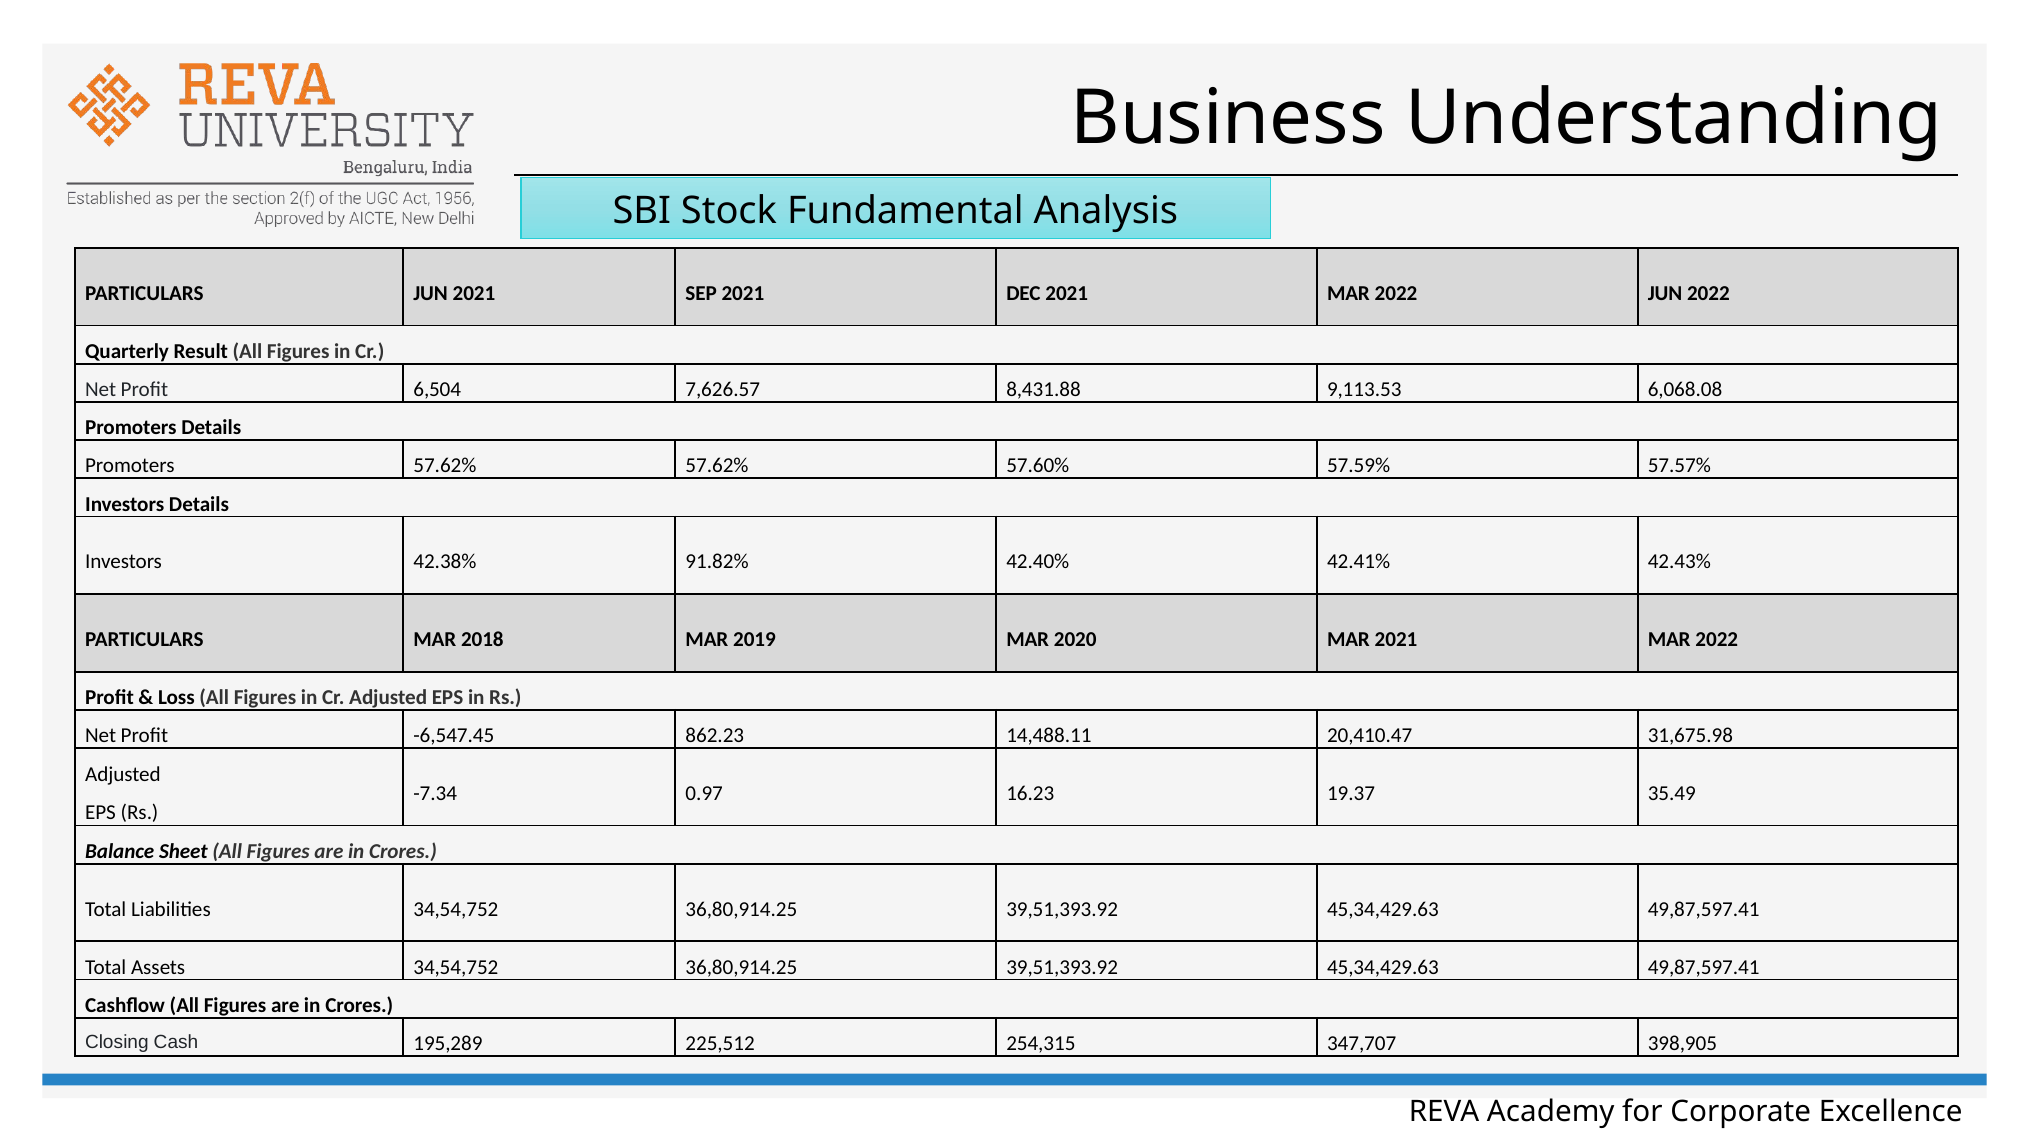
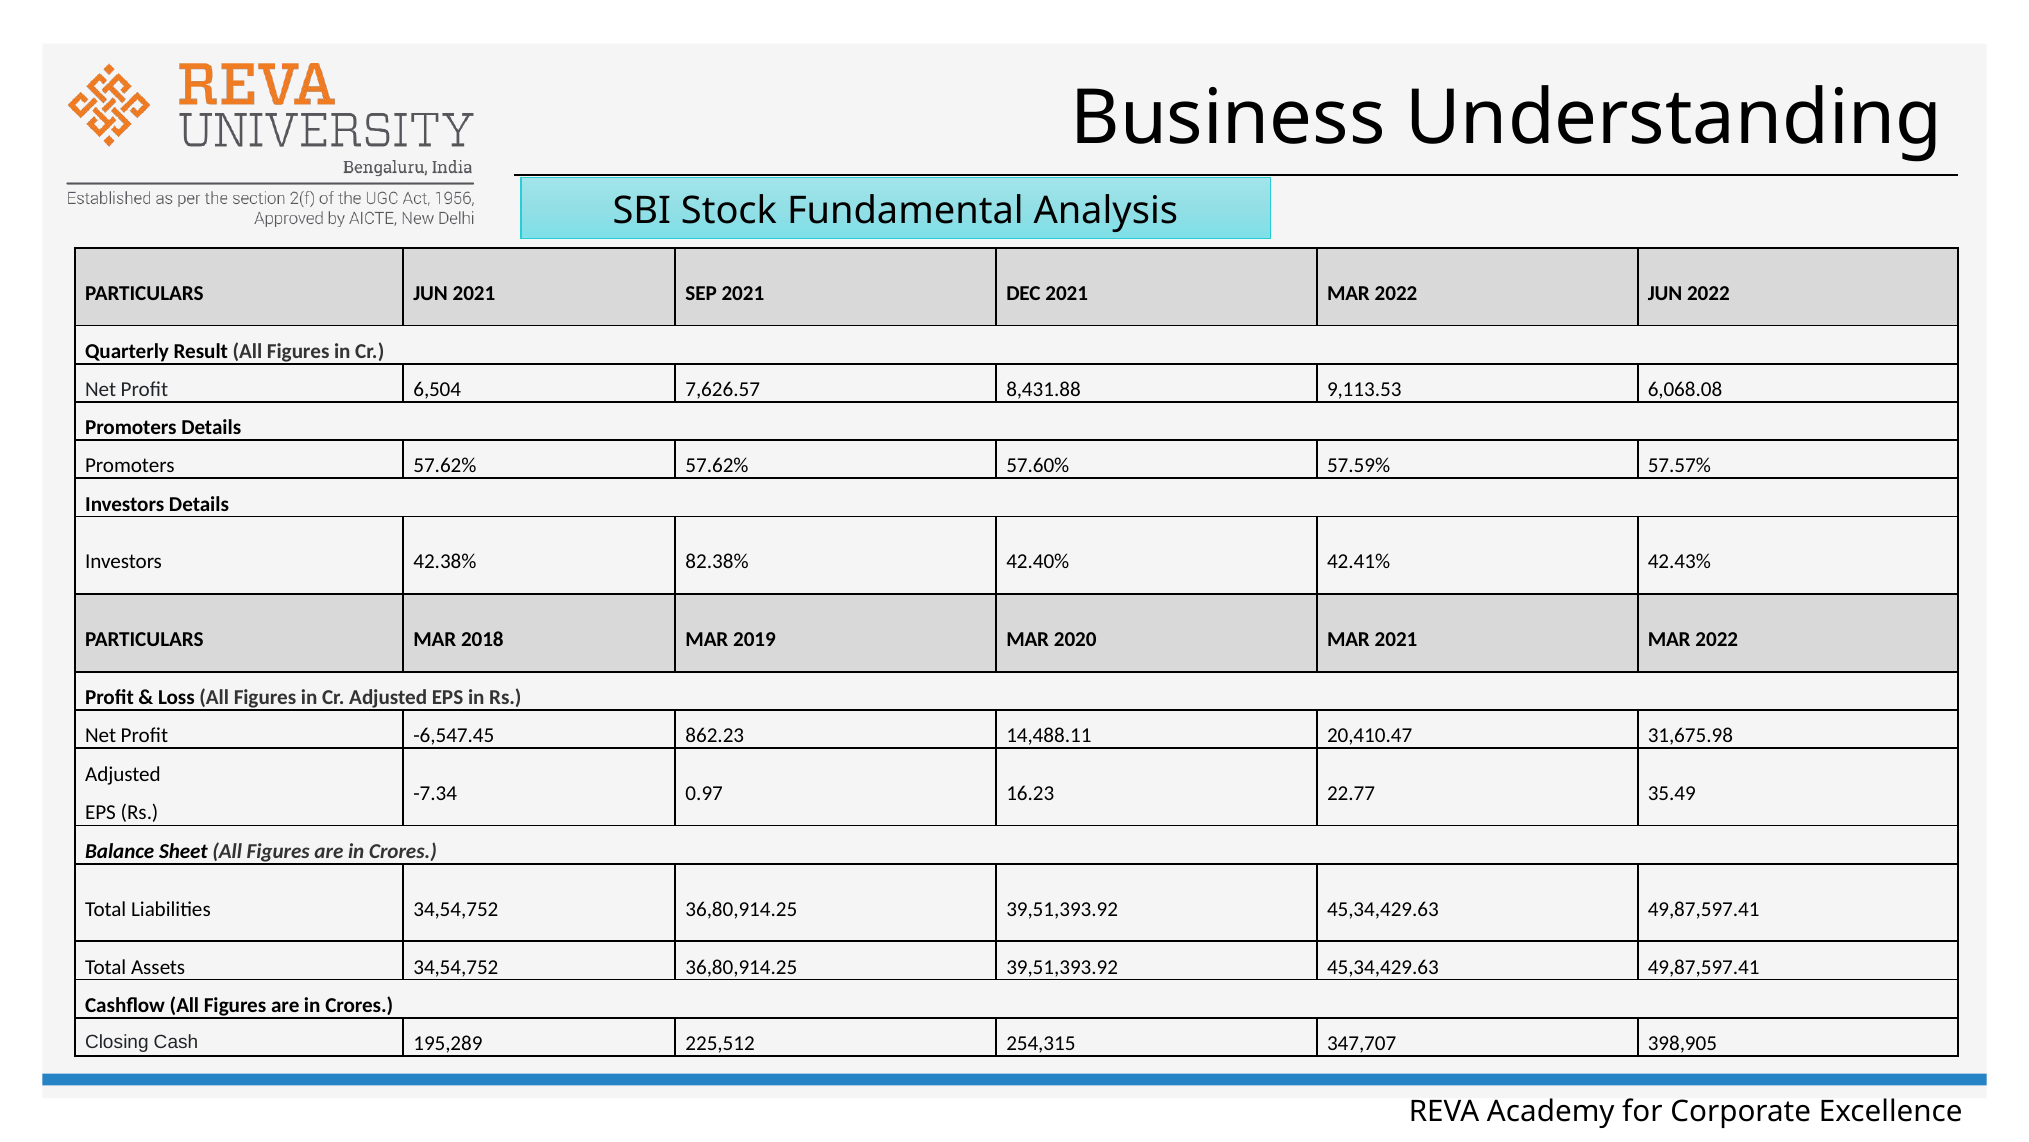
91.82%: 91.82% -> 82.38% (717, 562)
19.37: 19.37 -> 22.77 (1351, 793)
